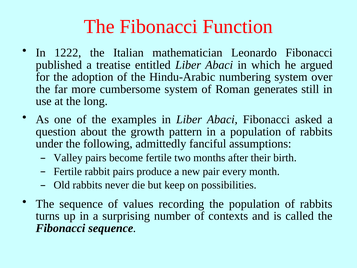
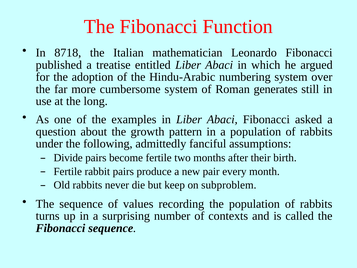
1222: 1222 -> 8718 (68, 53)
Valley: Valley -> Divide (68, 158)
possibilities: possibilities -> subproblem (229, 185)
